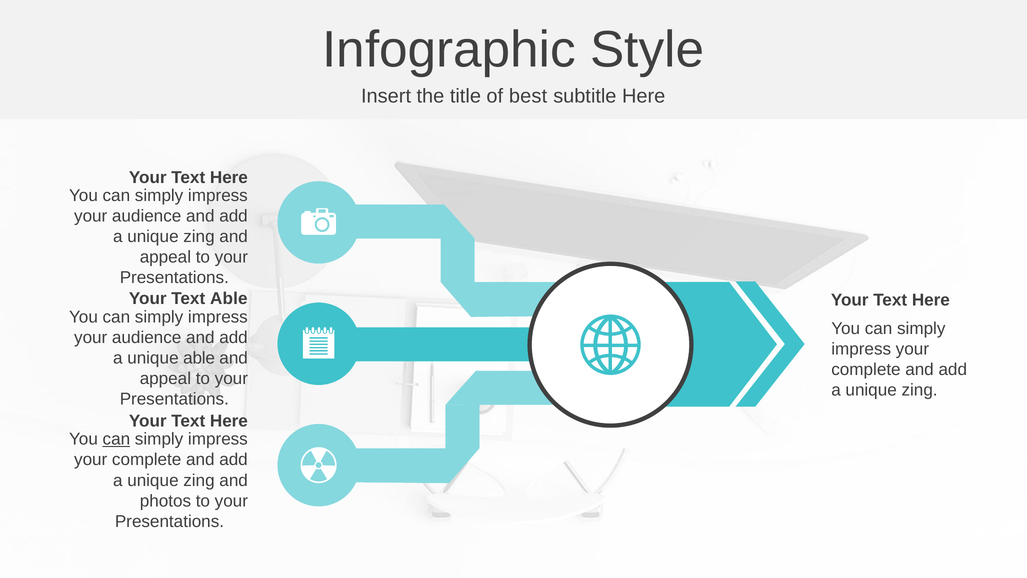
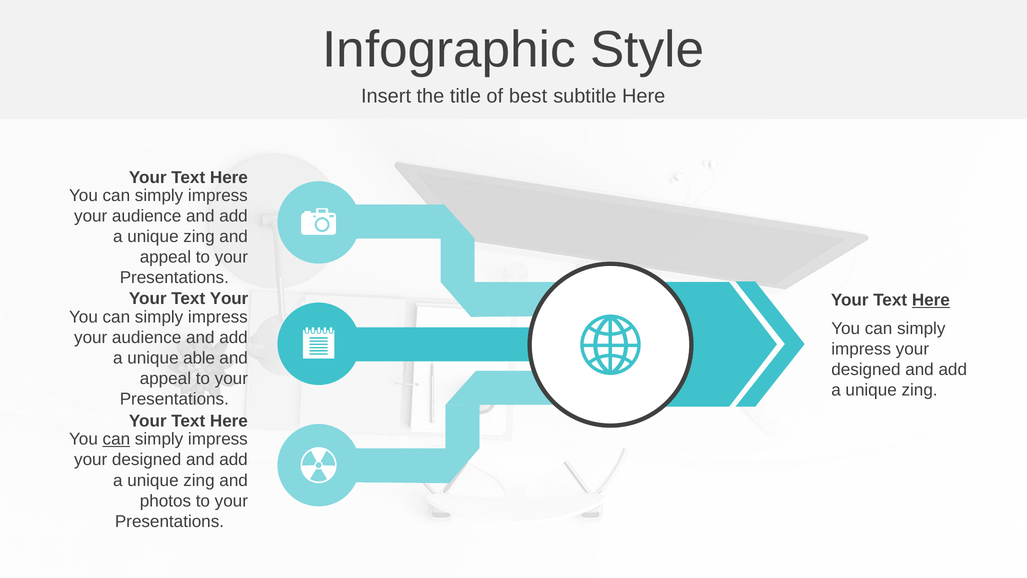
Text Able: Able -> Your (229, 299)
Here underline: none -> present (931, 300)
complete: complete -> designed (866, 370)
complete: complete -> designed (147, 460)
